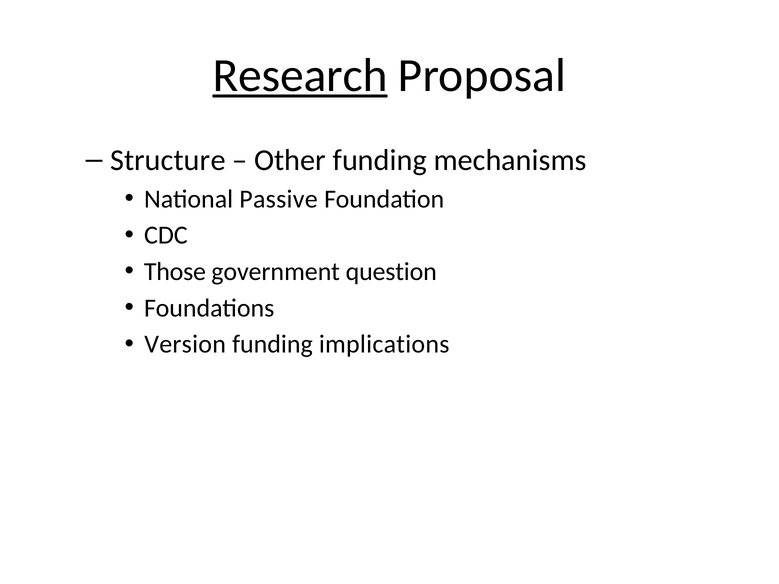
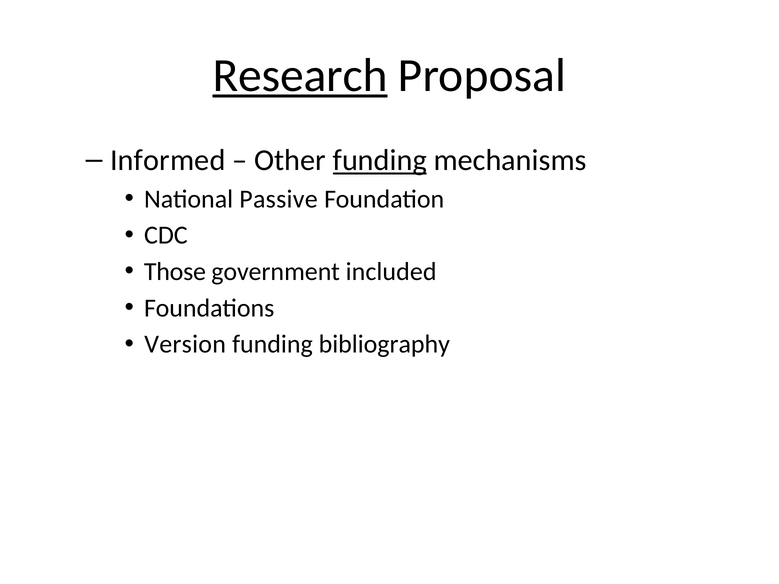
Structure: Structure -> Informed (168, 161)
funding underline: none -> present (380, 161)
question: question -> included (391, 272)
implications: implications -> bibliography (384, 345)
